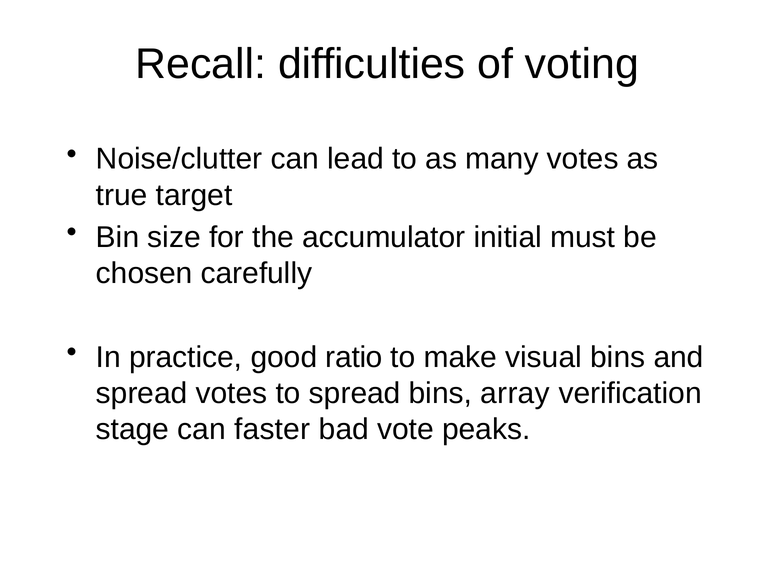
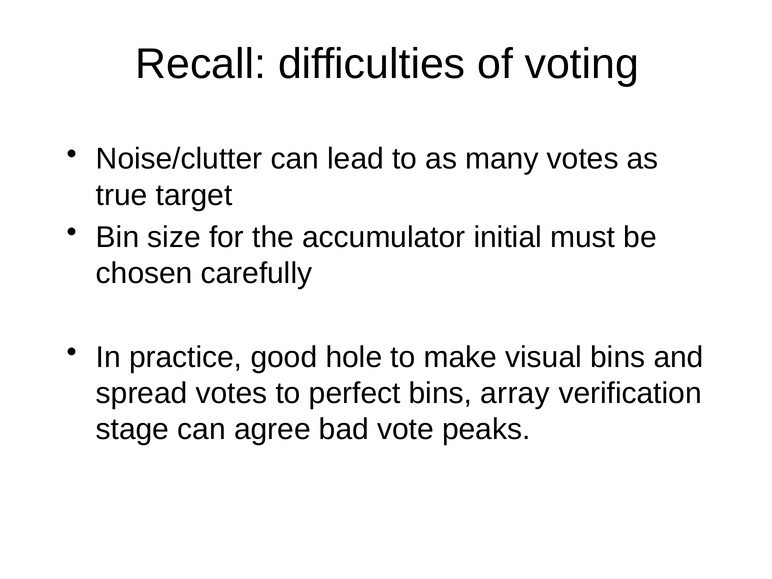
ratio: ratio -> hole (354, 357)
to spread: spread -> perfect (355, 393)
faster: faster -> agree (272, 429)
